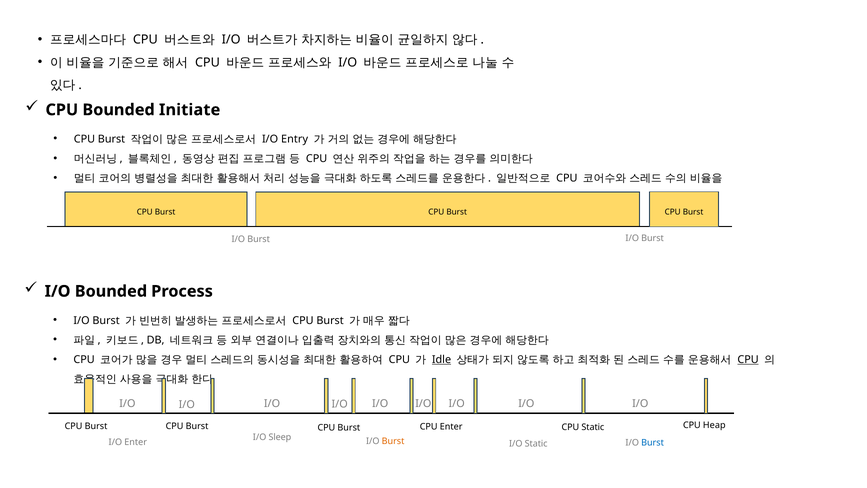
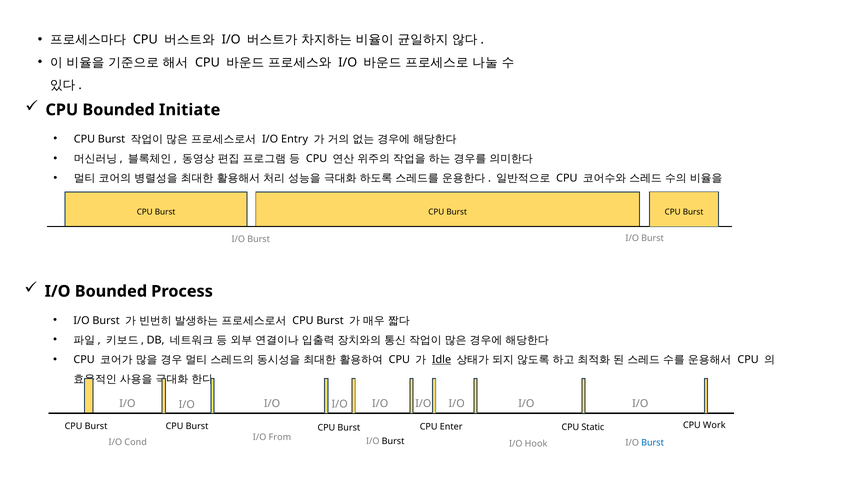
CPU underline: present -> none (748, 359)
Heap: Heap -> Work (714, 425)
Sleep: Sleep -> From (280, 437)
Burst colour: orange -> black (393, 441)
I/O Static: Static -> Hook (536, 444)
I/O Enter: Enter -> Cond (136, 442)
